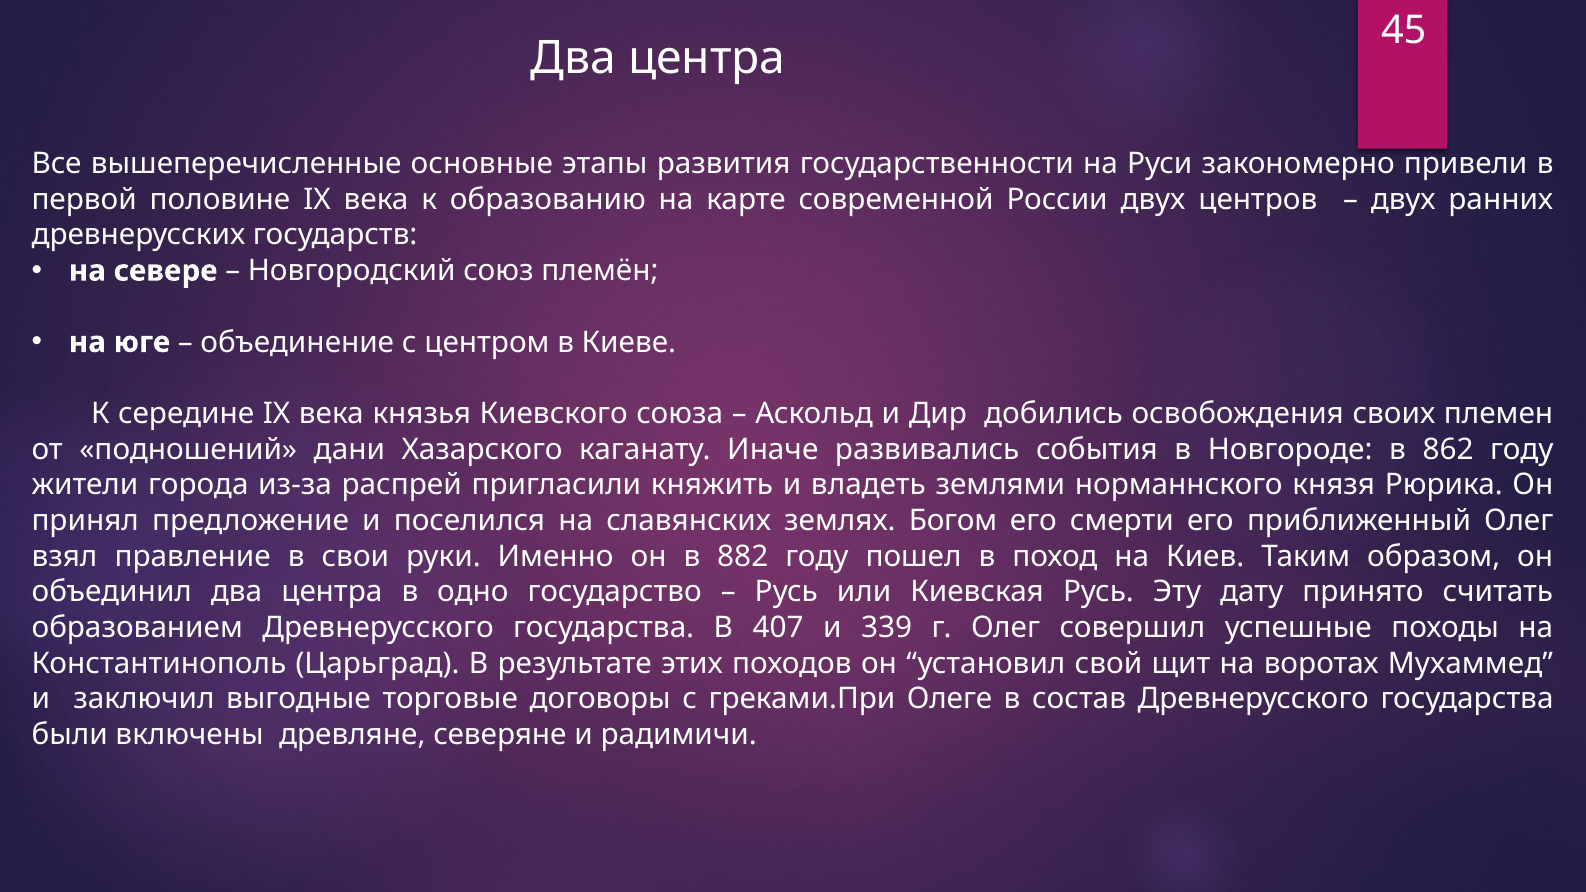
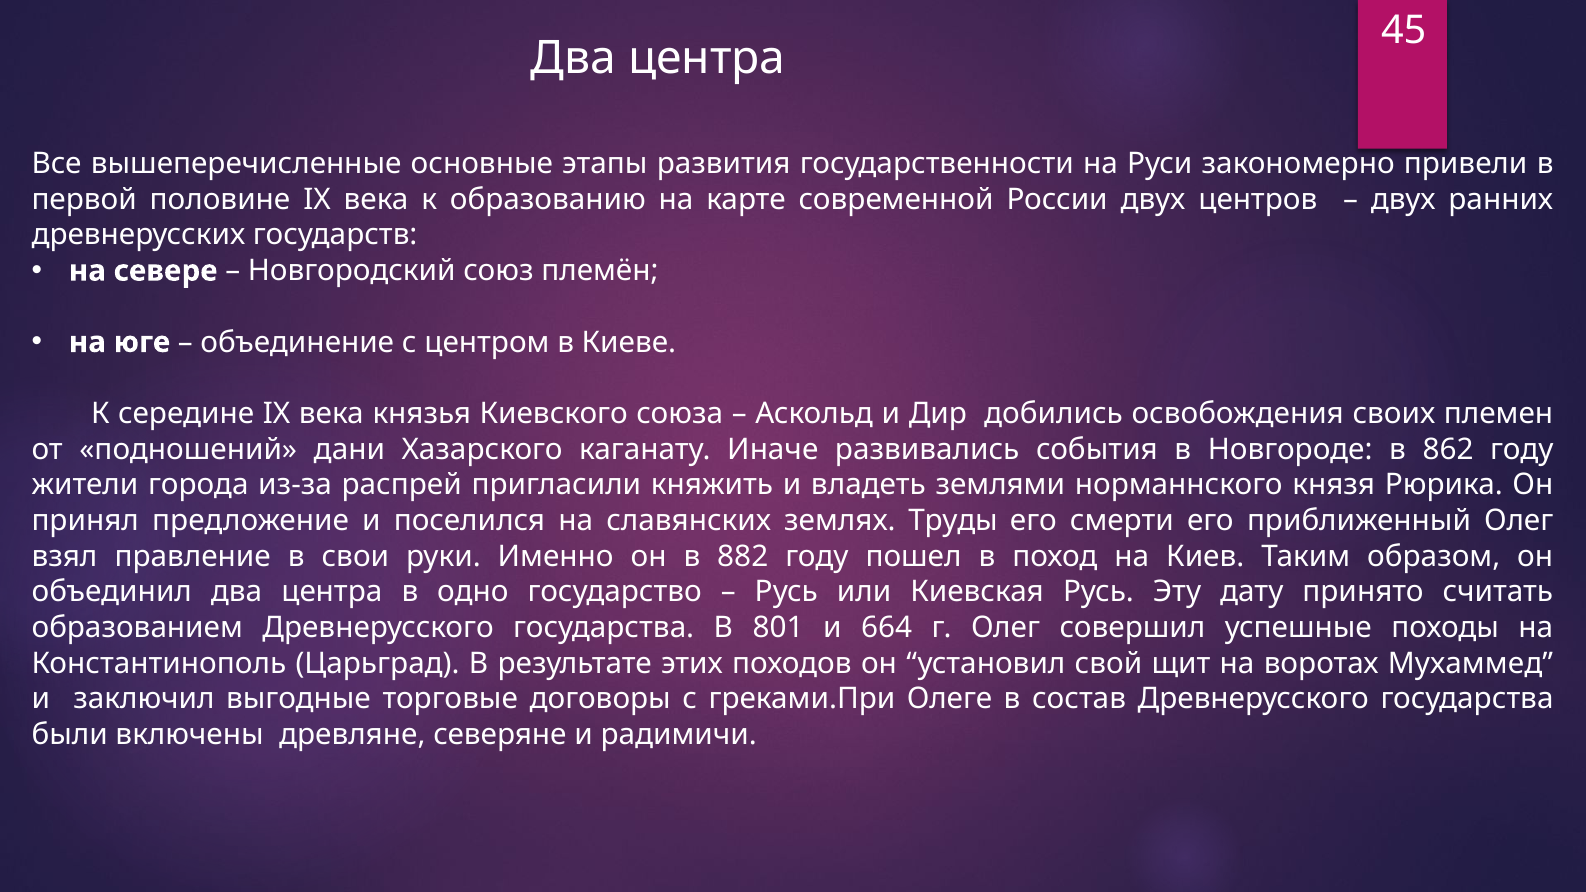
Богом: Богом -> Труды (953, 521)
407: 407 -> 801 (778, 628)
339: 339 -> 664 (887, 628)
